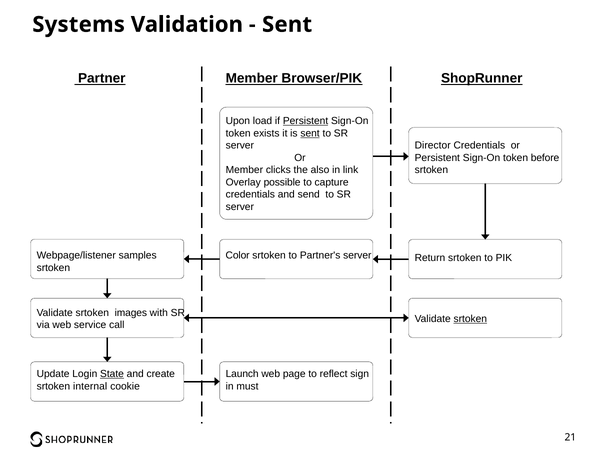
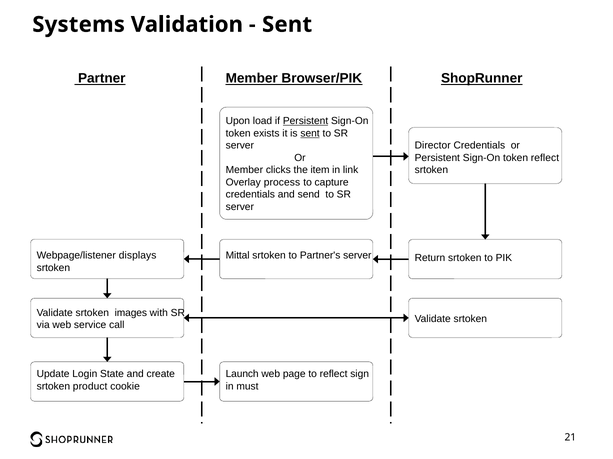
token before: before -> reflect (545, 158)
also: also -> item (320, 170)
possible: possible -> process (282, 182)
samples: samples -> displays (138, 256)
Color: Color -> Mittal (238, 256)
srtoken underline: present -> none (470, 319)
State underline: present -> none (112, 375)
internal: internal -> product (90, 387)
